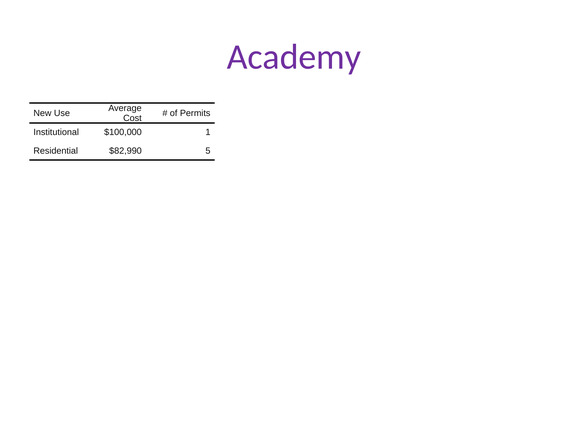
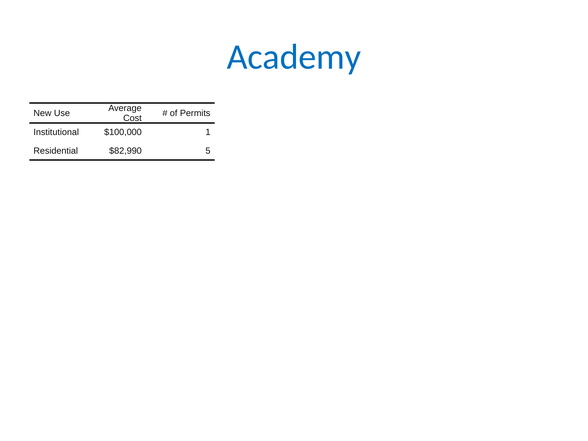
Academy colour: purple -> blue (294, 57)
